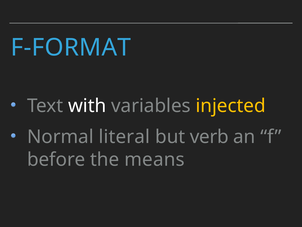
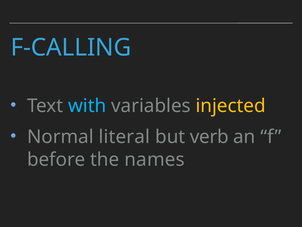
F-FORMAT: F-FORMAT -> F-CALLING (71, 48)
with colour: white -> light blue (87, 106)
means: means -> names (155, 159)
